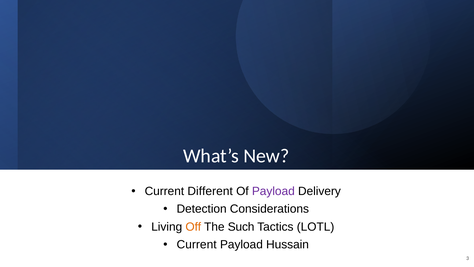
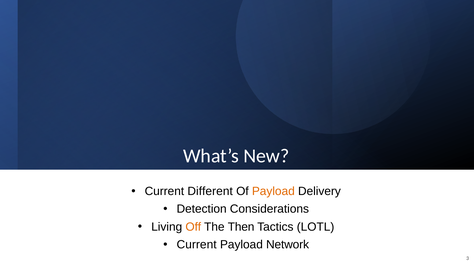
Payload colour: purple -> orange (273, 191)
Such: Such -> Then (241, 227)
Hussain: Hussain -> Network (288, 244)
